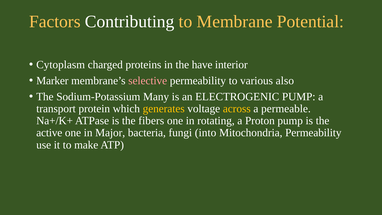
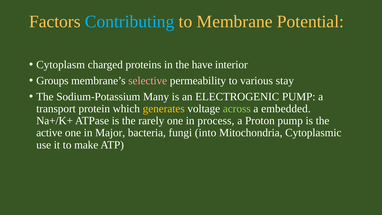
Contributing colour: white -> light blue (130, 22)
Marker: Marker -> Groups (52, 81)
also: also -> stay (285, 81)
across colour: yellow -> light green (237, 109)
permeable: permeable -> embedded (286, 109)
fibers: fibers -> rarely (151, 121)
rotating: rotating -> process (216, 121)
Mitochondria Permeability: Permeability -> Cytoplasmic (313, 133)
